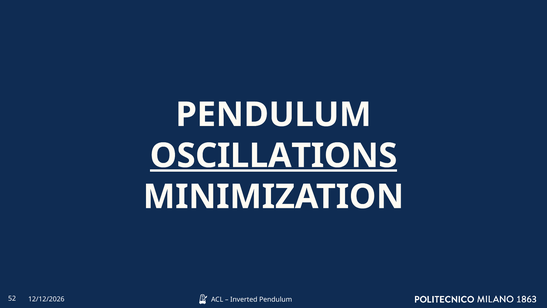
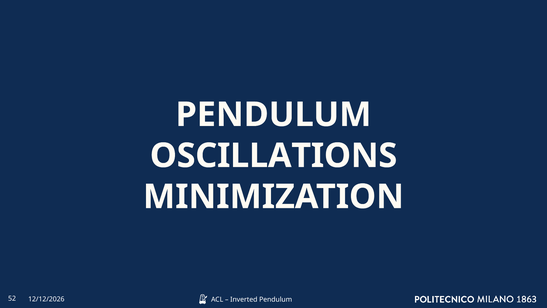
OSCILLATIONS underline: present -> none (274, 156)
